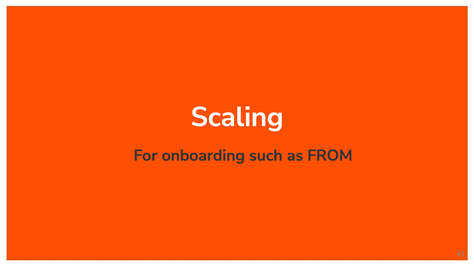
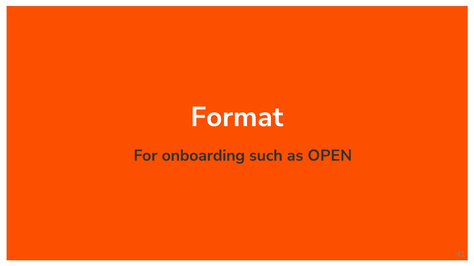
Scaling: Scaling -> Format (237, 117)
FROM: FROM -> OPEN (330, 156)
